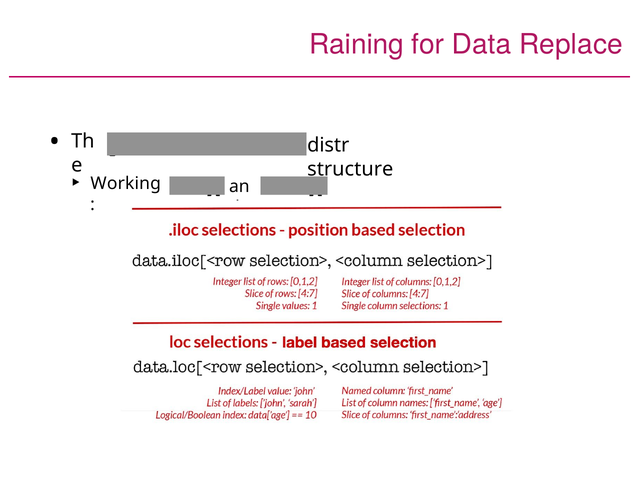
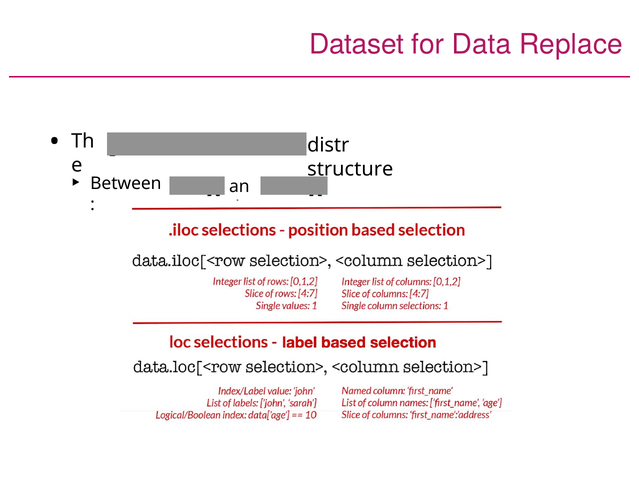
Raining: Raining -> Dataset (357, 45)
Working: Working -> Between (126, 183)
